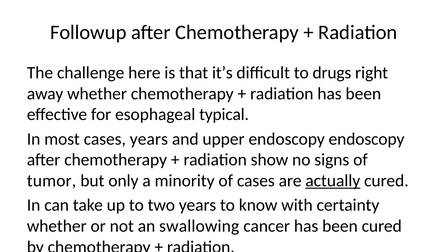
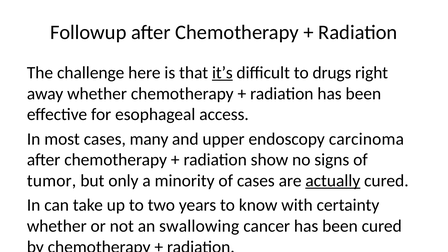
it’s underline: none -> present (222, 73)
typical: typical -> access (224, 115)
cases years: years -> many (149, 139)
endoscopy endoscopy: endoscopy -> carcinoma (366, 139)
